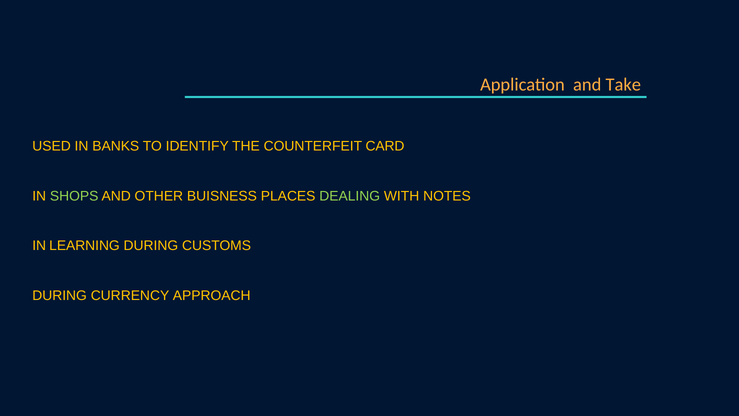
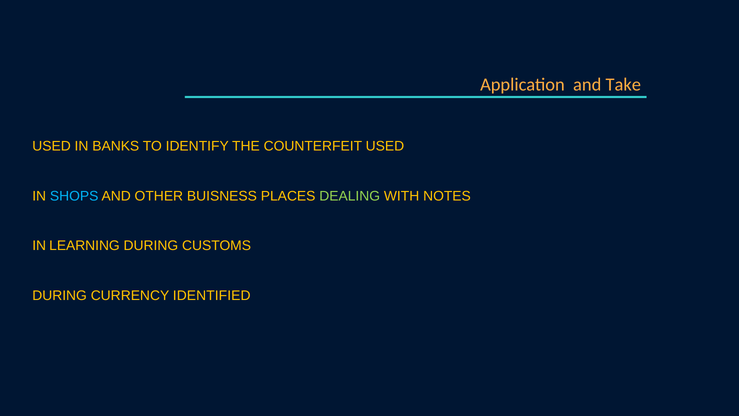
COUNTERFEIT CARD: CARD -> USED (385, 146)
SHOPS colour: light green -> light blue (74, 196)
APPROACH: APPROACH -> IDENTIFIED (212, 296)
